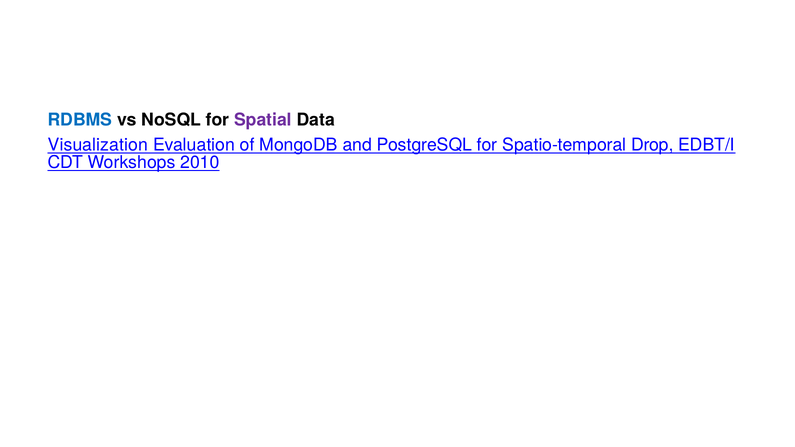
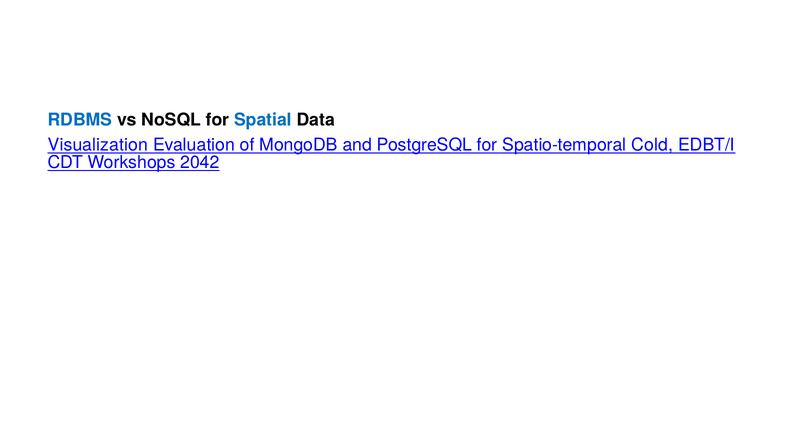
Spatial colour: purple -> blue (263, 120)
Drop: Drop -> Cold (652, 145)
2010: 2010 -> 2042 (200, 163)
